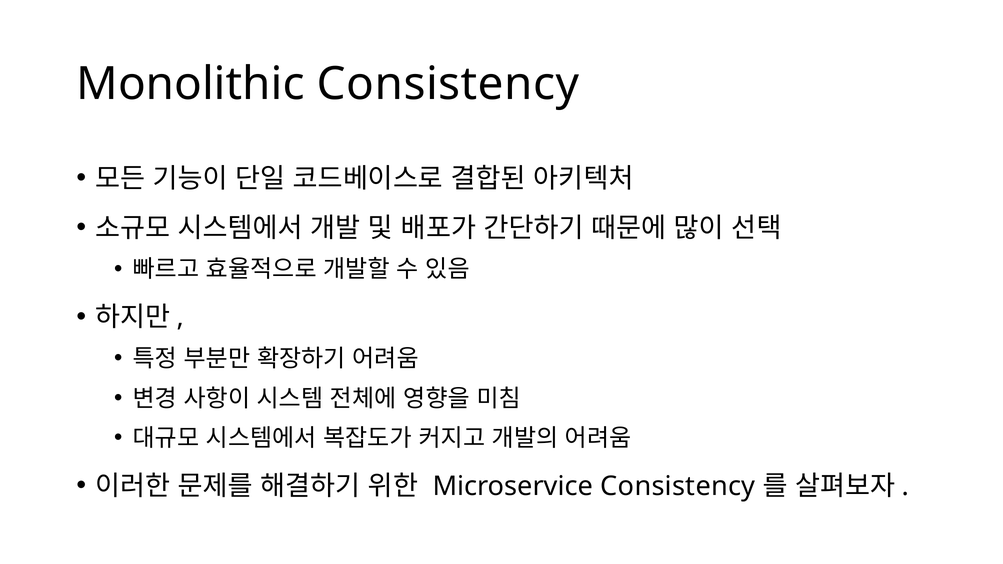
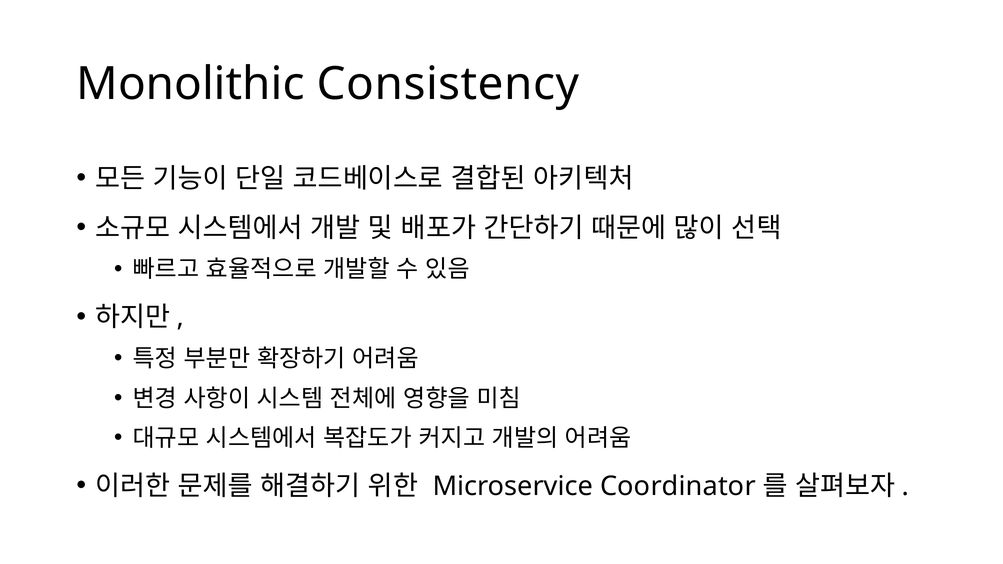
Microservice Consistency: Consistency -> Coordinator (678, 486)
